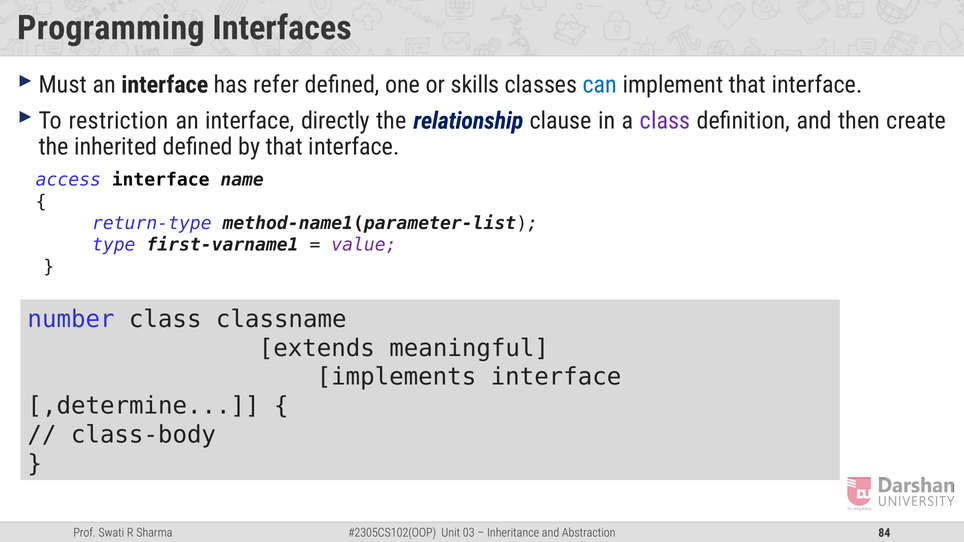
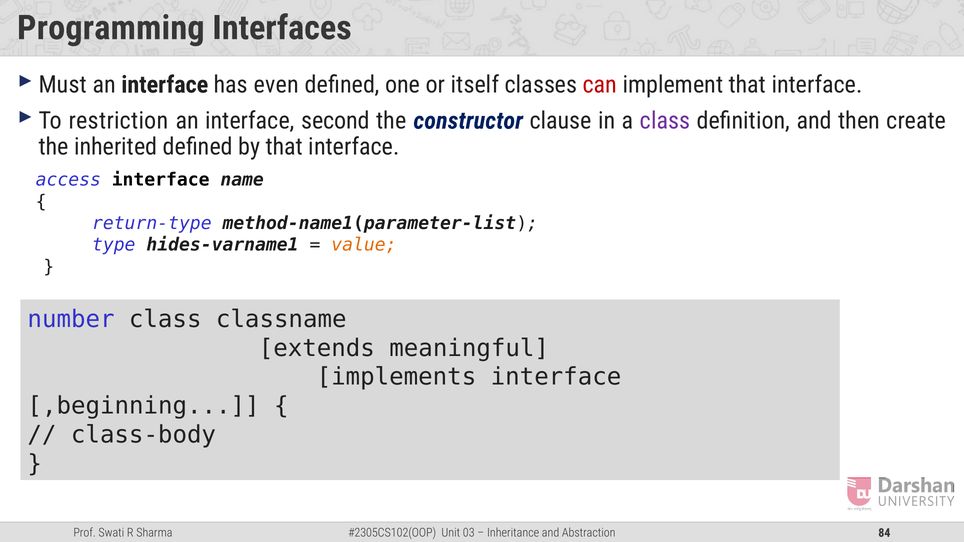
refer: refer -> even (276, 85)
skills: skills -> itself (475, 85)
can colour: blue -> red (600, 85)
directly: directly -> second (335, 121)
relationship: relationship -> constructor (468, 121)
first-varname1: first-varname1 -> hides-varname1 (223, 245)
value colour: purple -> orange (364, 245)
,determine: ,determine -> ,beginning (144, 406)
